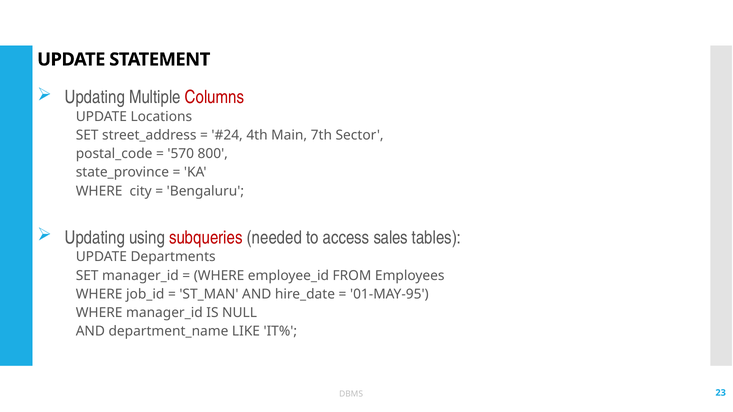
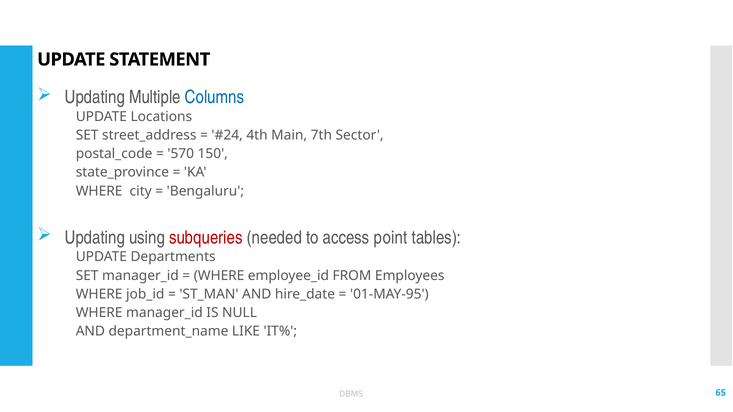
Columns colour: red -> blue (215, 97)
800: 800 -> 150 (213, 154)
sales: sales -> point (391, 238)
23: 23 -> 65 (721, 393)
